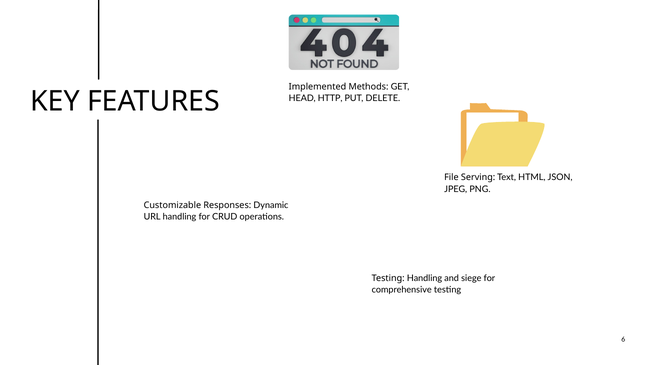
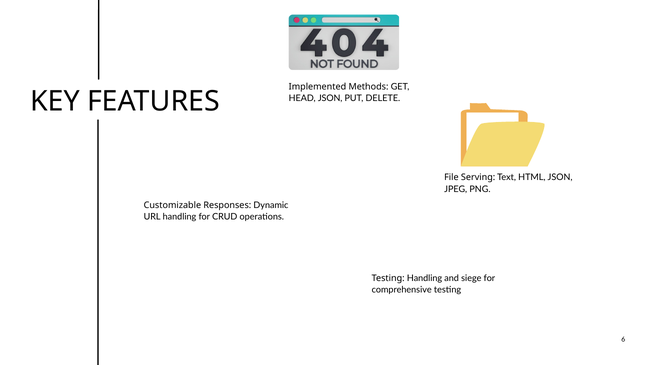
HEAD HTTP: HTTP -> JSON (330, 98)
